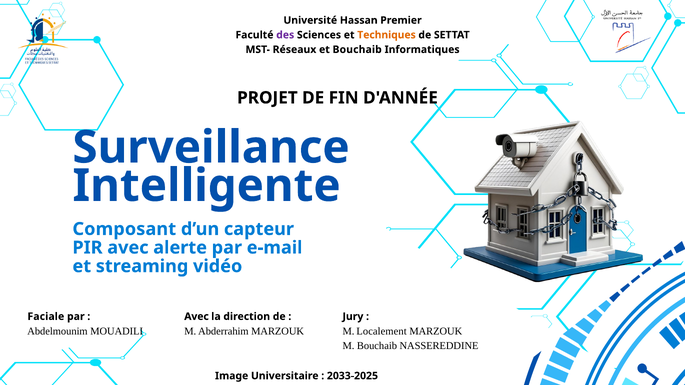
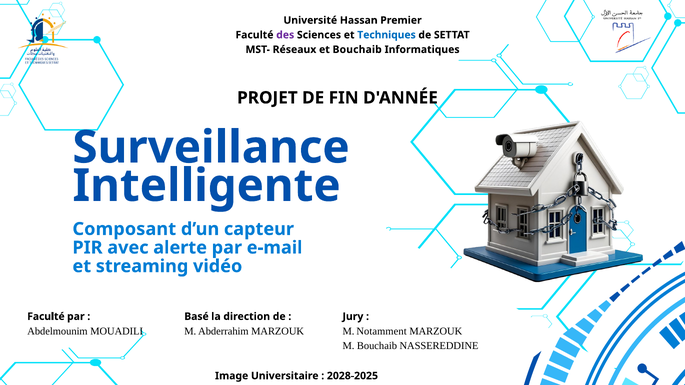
Techniques colour: orange -> blue (387, 35)
Faciale: Faciale -> Faculté (46, 317)
Avec: Avec -> Basé (197, 317)
Localement: Localement -> Notamment (382, 331)
2033-2025: 2033-2025 -> 2028-2025 (352, 376)
